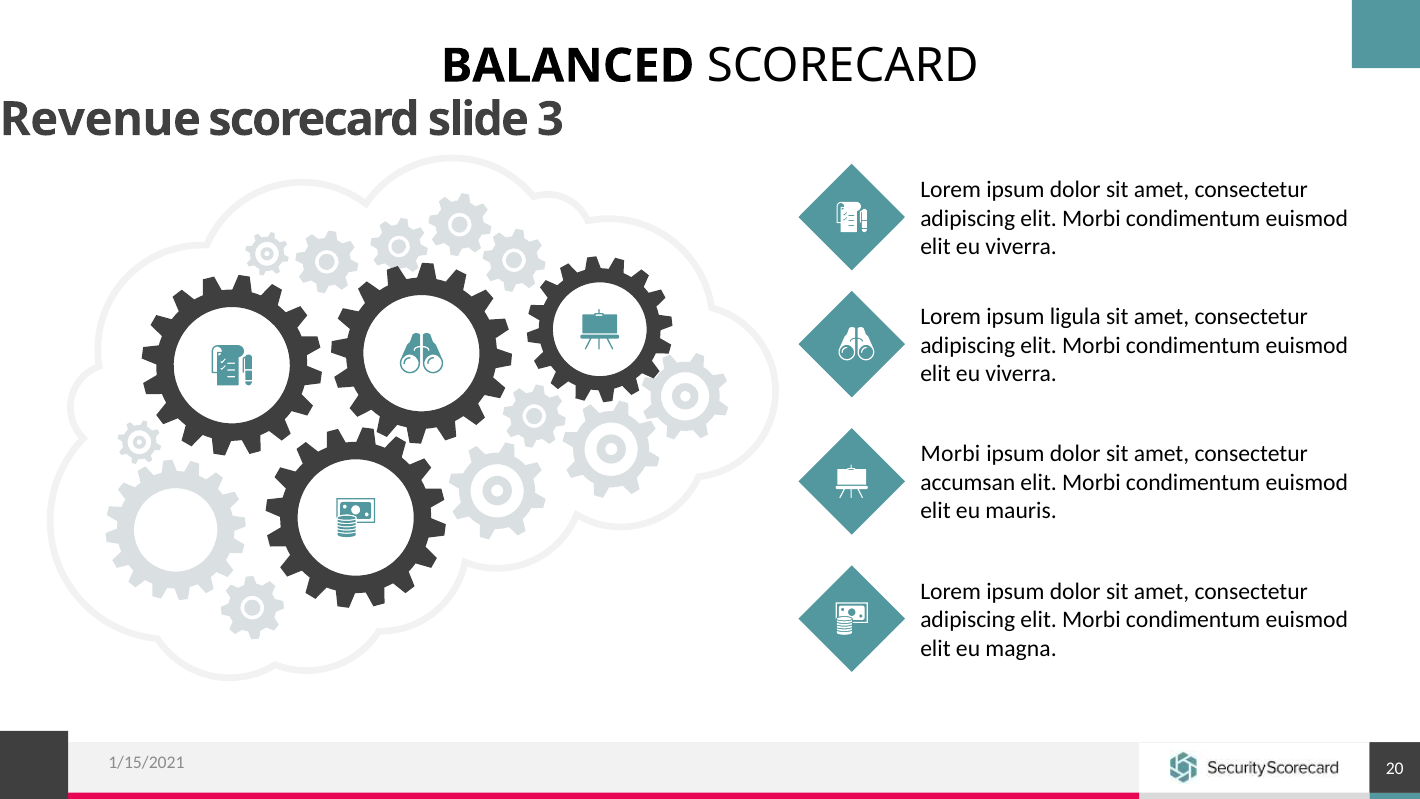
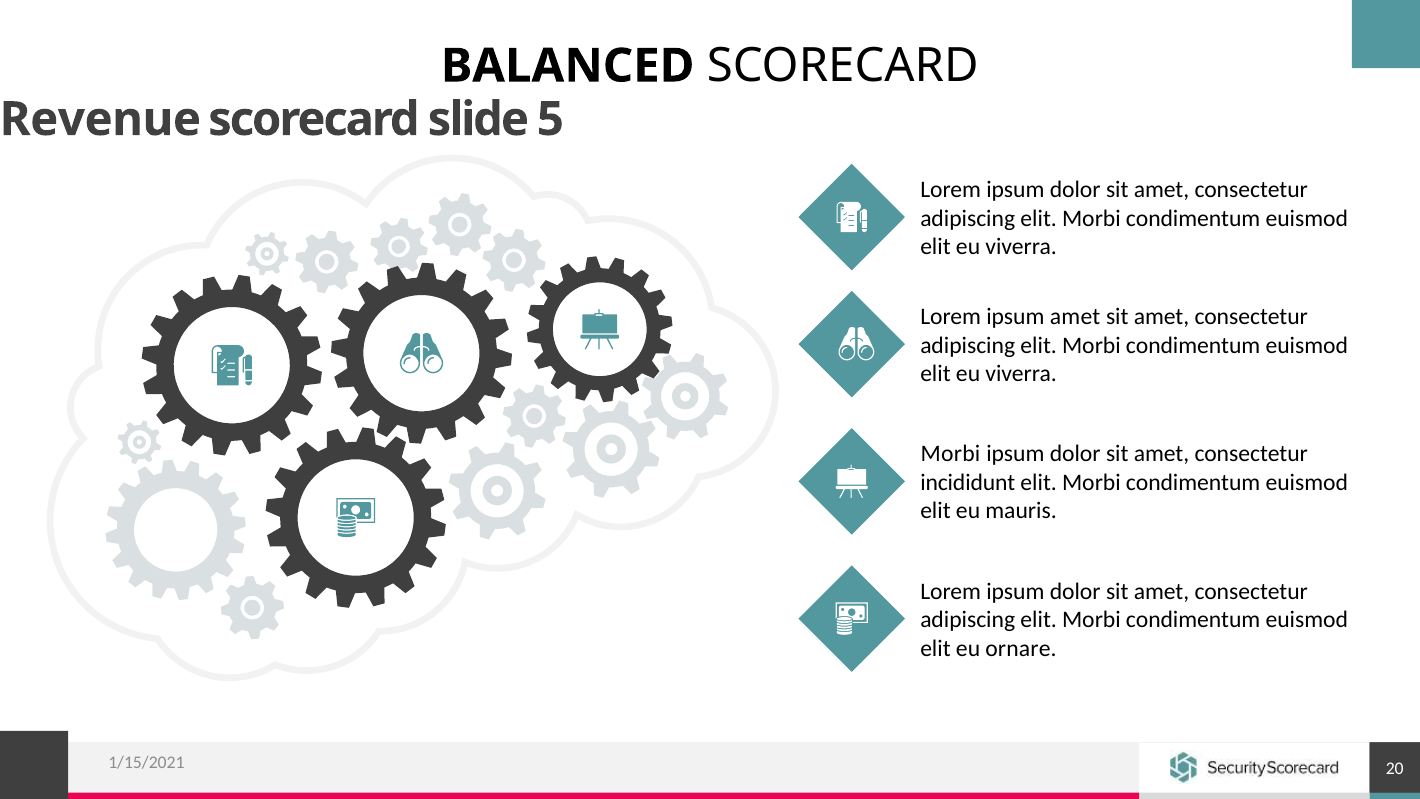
3: 3 -> 5 (550, 119)
ipsum ligula: ligula -> amet (1075, 317)
accumsan: accumsan -> incididunt (968, 482)
magna: magna -> ornare (1021, 648)
